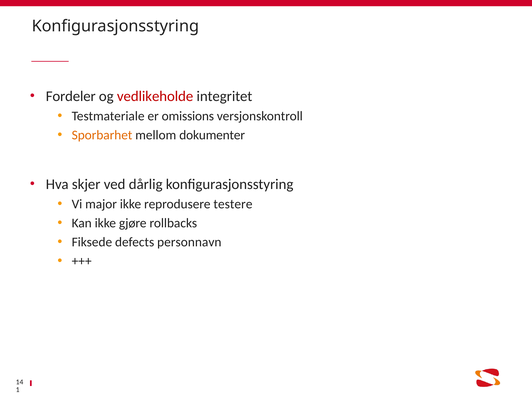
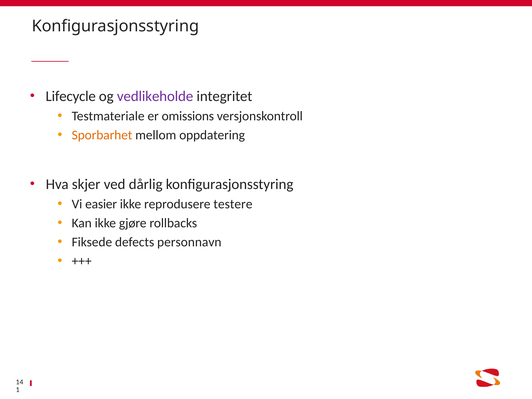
Fordeler: Fordeler -> Lifecycle (71, 96)
vedlikeholde colour: red -> purple (155, 96)
dokumenter: dokumenter -> oppdatering (212, 135)
major: major -> easier (101, 204)
